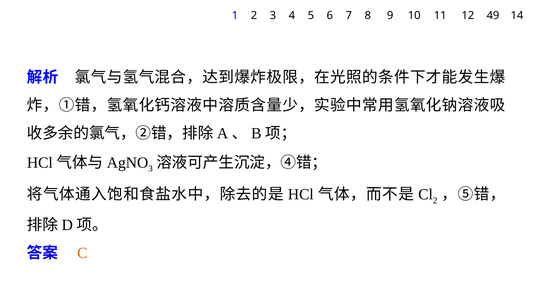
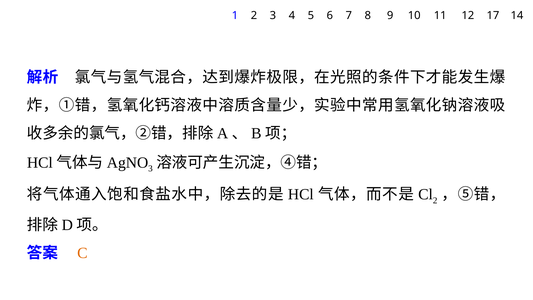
49: 49 -> 17 (493, 15)
